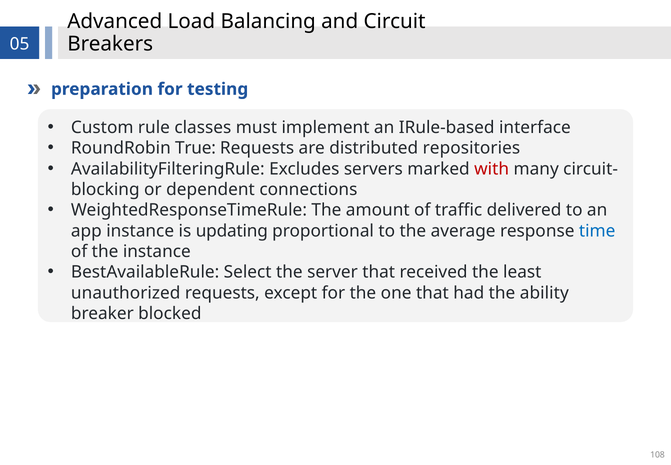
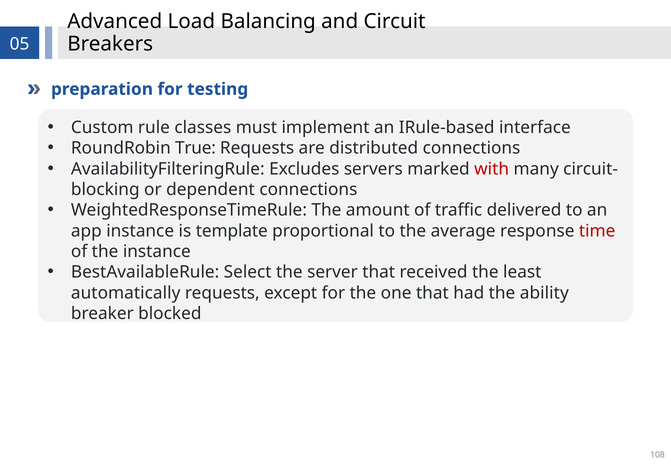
distributed repositories: repositories -> connections (471, 148)
updating: updating -> template (232, 231)
time colour: blue -> red (597, 231)
unauthorized: unauthorized -> automatically (126, 293)
